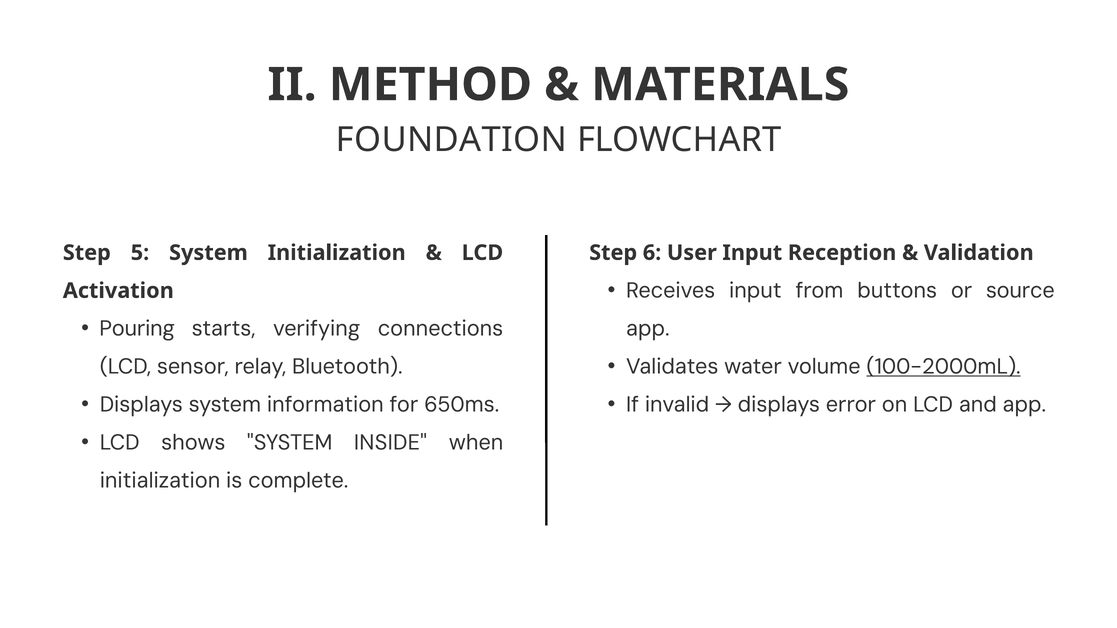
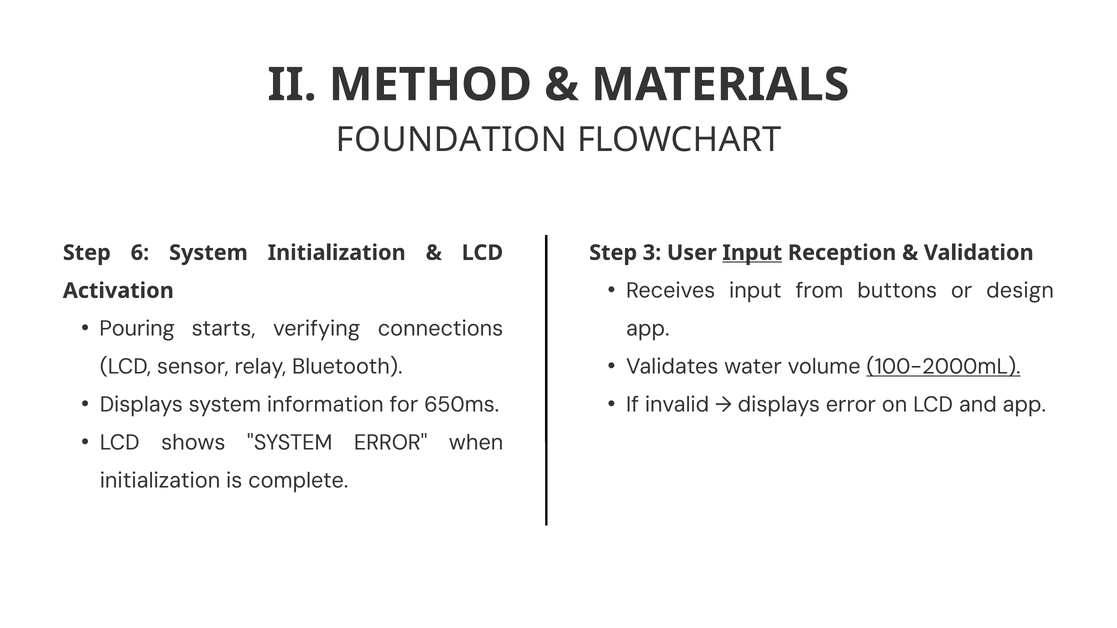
5: 5 -> 6 (140, 253)
6: 6 -> 3 (652, 253)
Input underline: none -> present (752, 253)
source: source -> design (1020, 291)
SYSTEM INSIDE: INSIDE -> ERROR (391, 443)
